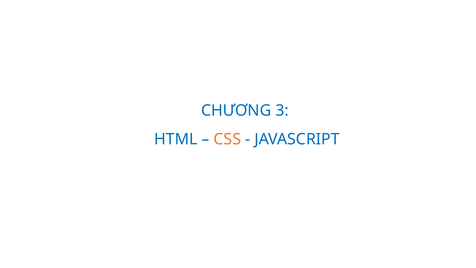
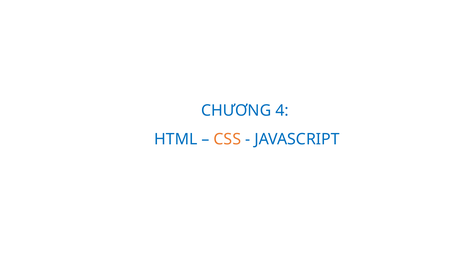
3: 3 -> 4 (282, 111)
